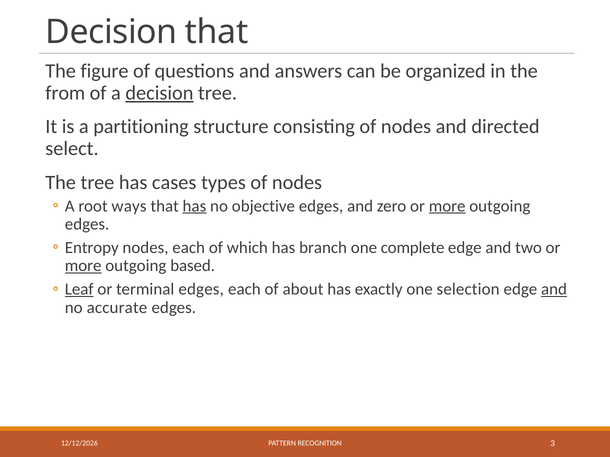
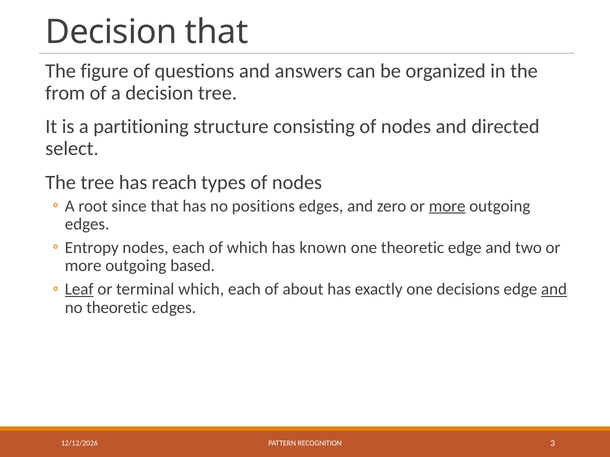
decision underline: present -> none (159, 93)
cases: cases -> reach (174, 183)
ways: ways -> since (129, 206)
has underline: present -> none (194, 206)
objective: objective -> positions (263, 206)
branch: branch -> known (323, 248)
one complete: complete -> theoretic (413, 248)
more underline: present -> none (83, 266)
terminal edges: edges -> which (201, 290)
selection: selection -> decisions (468, 290)
no accurate: accurate -> theoretic (117, 308)
